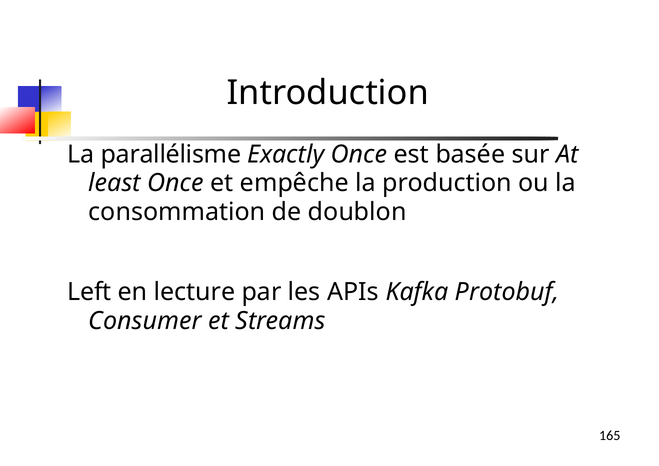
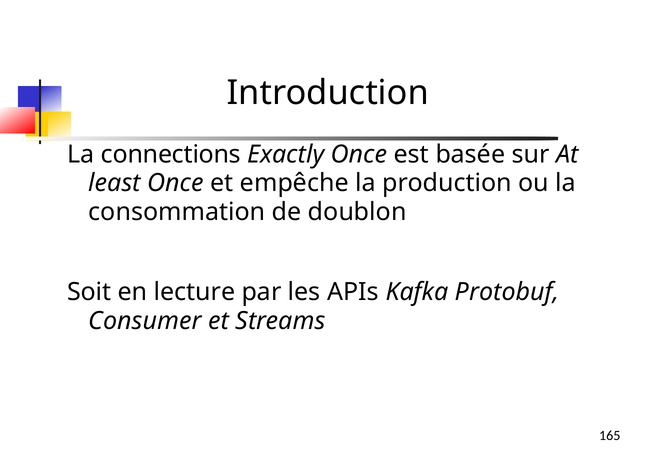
parallélisme: parallélisme -> connections (171, 154)
Left: Left -> Soit (89, 292)
